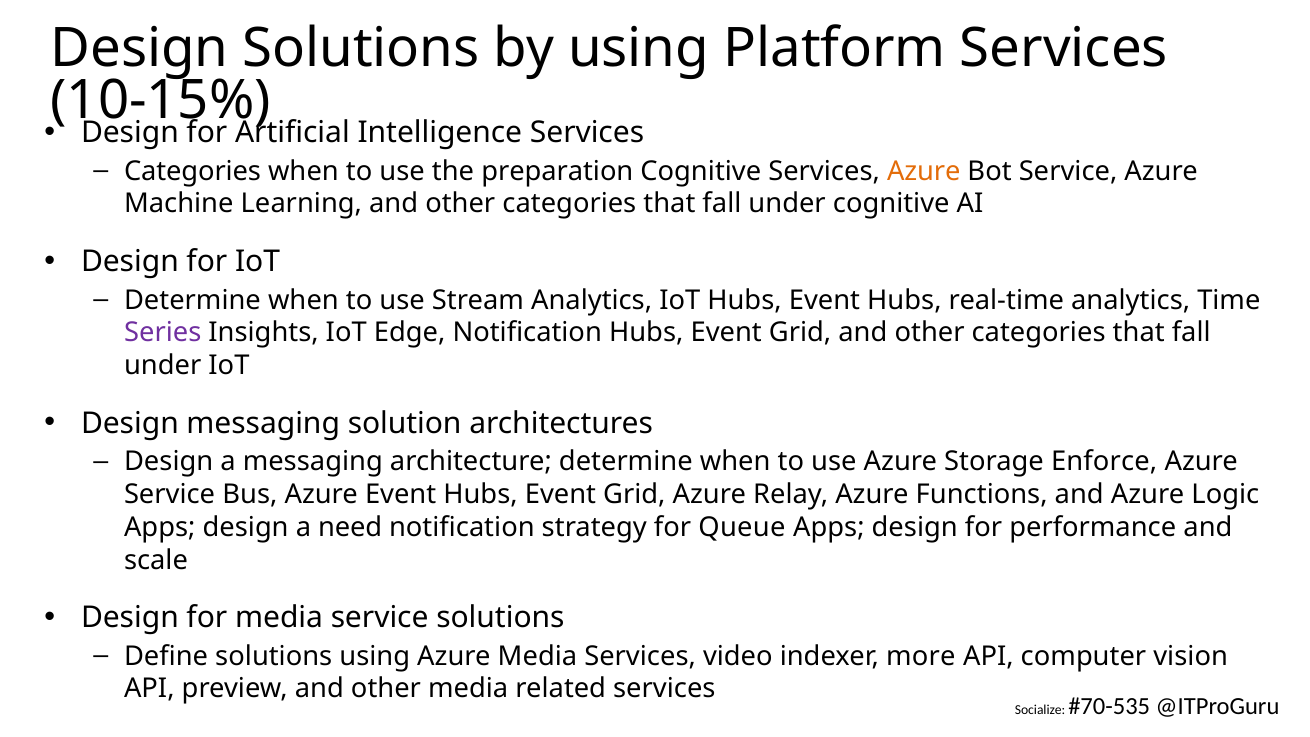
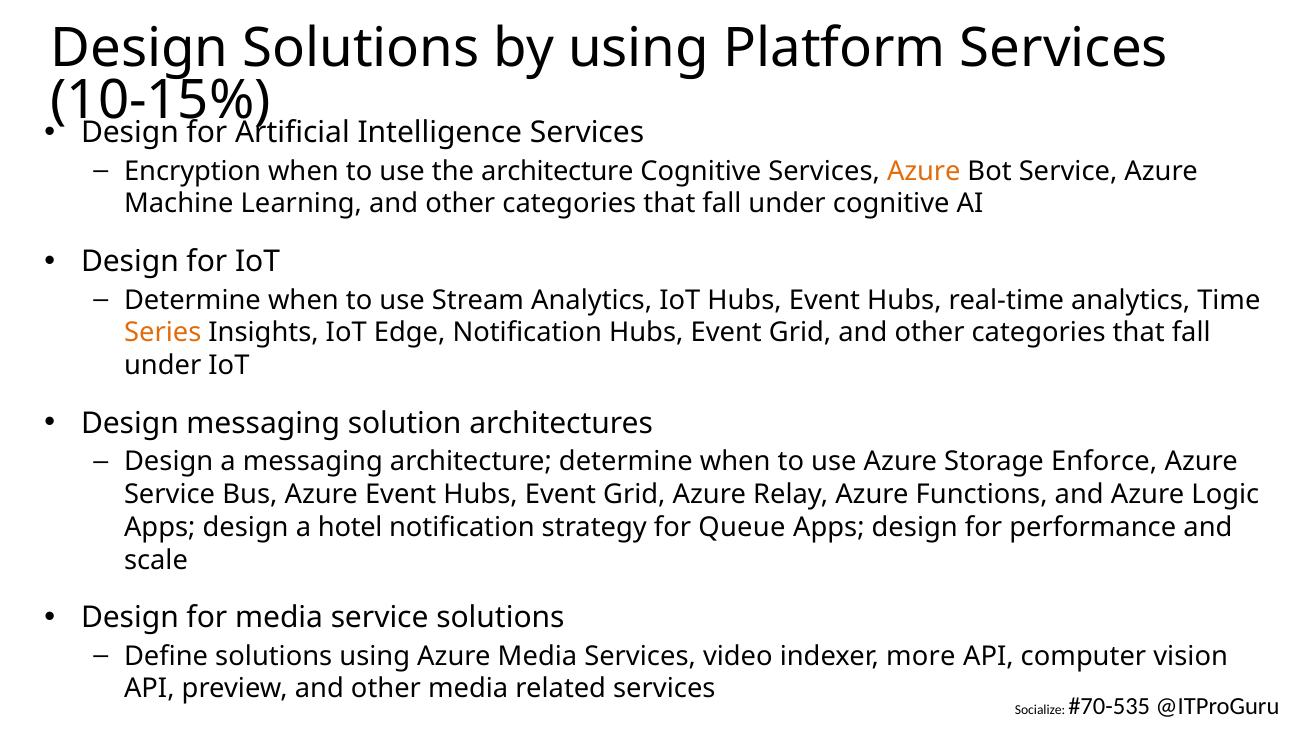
Categories: Categories -> Encryption (193, 171)
the preparation: preparation -> architecture (557, 171)
Series colour: purple -> orange (163, 333)
need: need -> hotel (350, 527)
